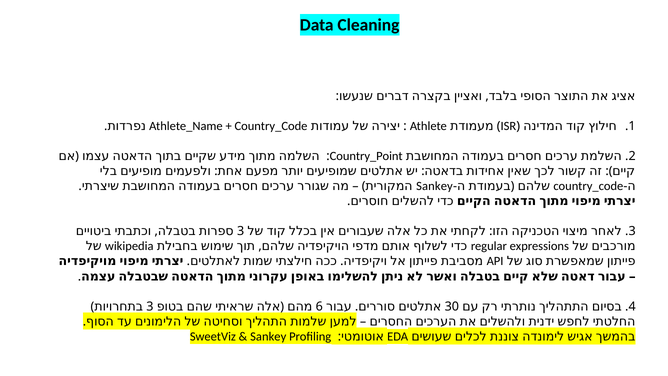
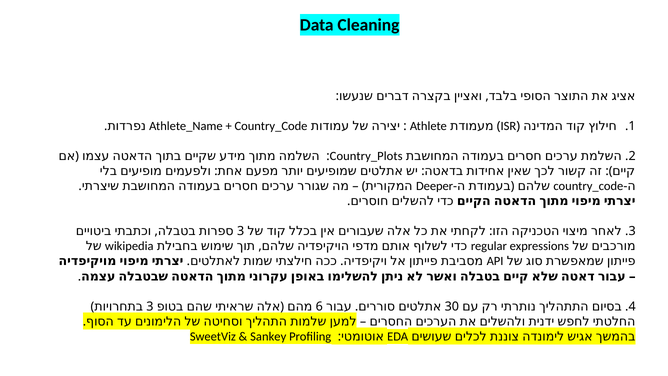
Country_Point: Country_Point -> Country_Plots (366, 156)
Sankey: Sankey -> Deeper (435, 186)
